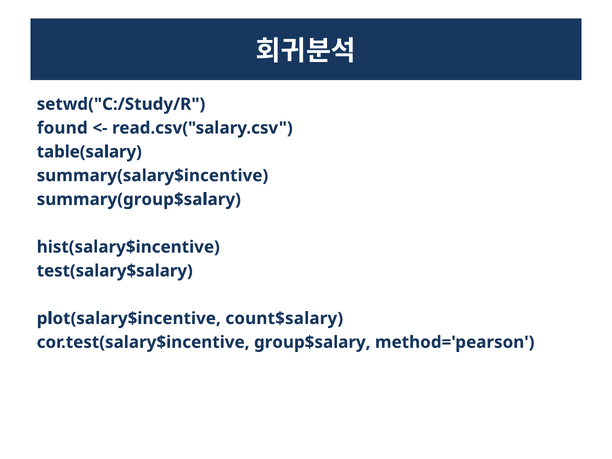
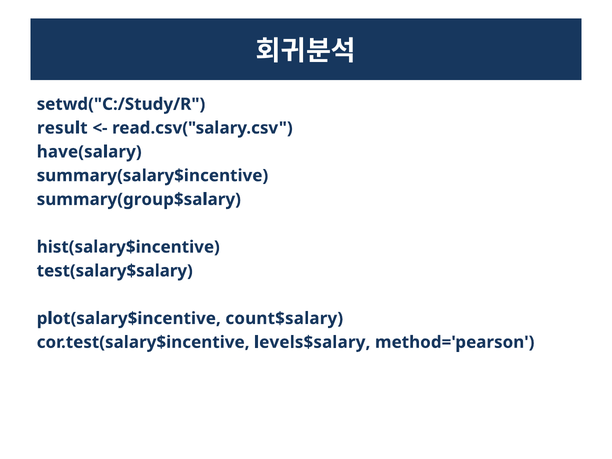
found: found -> result (62, 128)
table(salary: table(salary -> have(salary (89, 152)
group$salary: group$salary -> levels$salary (312, 342)
